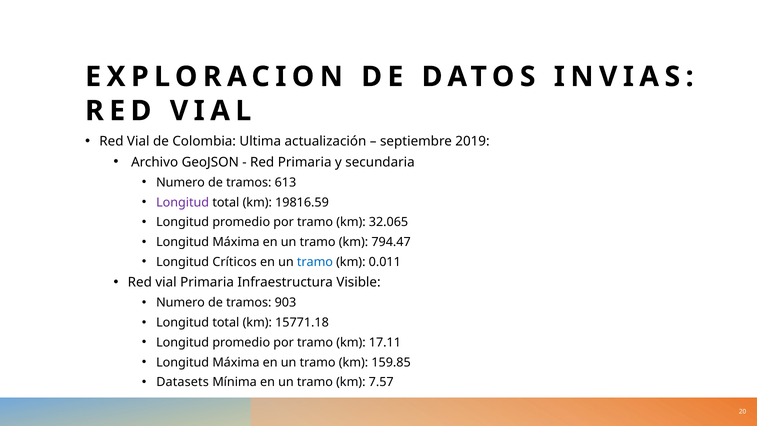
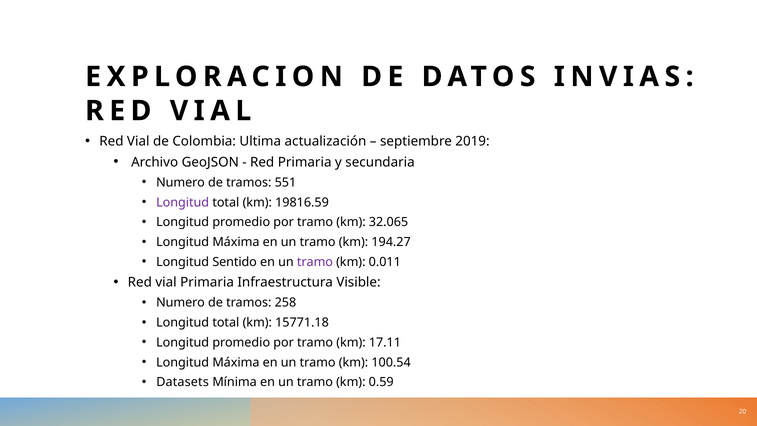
613: 613 -> 551 (285, 182)
794.47: 794.47 -> 194.27 (391, 242)
Críticos: Críticos -> Sentido (235, 262)
tramo colour: blue -> purple (315, 262)
903: 903 -> 258 (285, 303)
159.85: 159.85 -> 100.54 (391, 362)
7.57: 7.57 -> 0.59 (381, 382)
